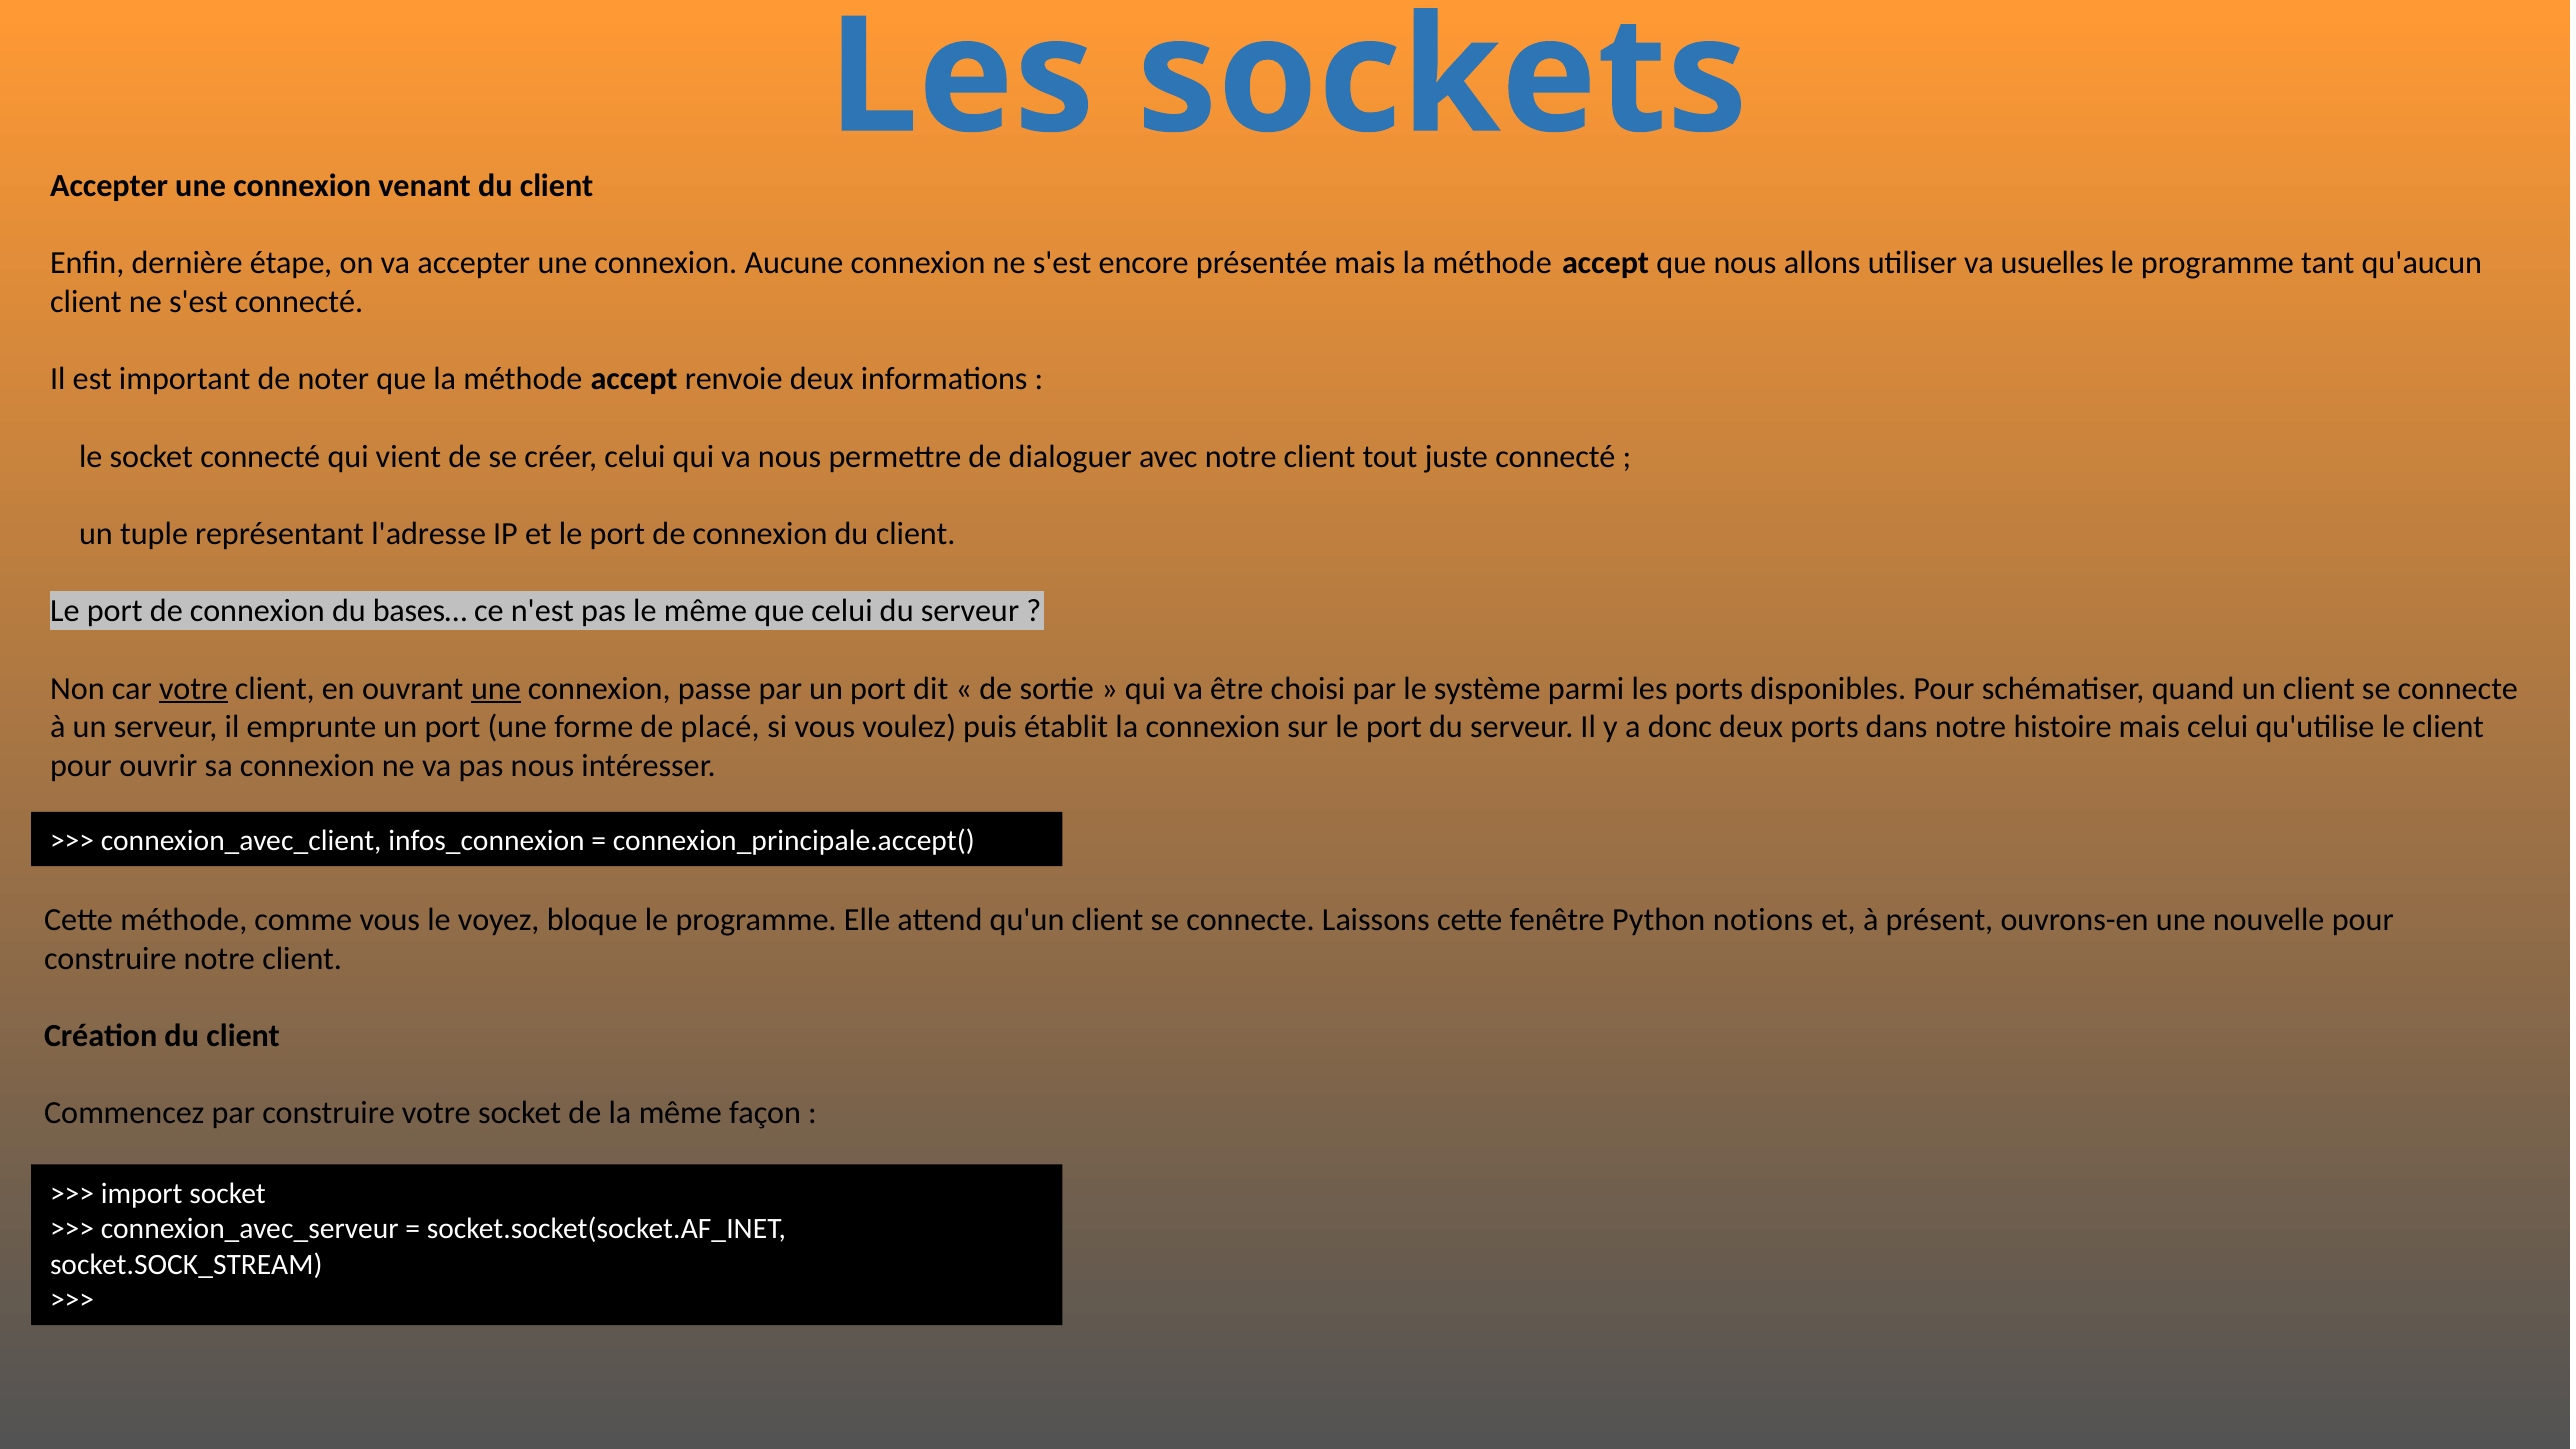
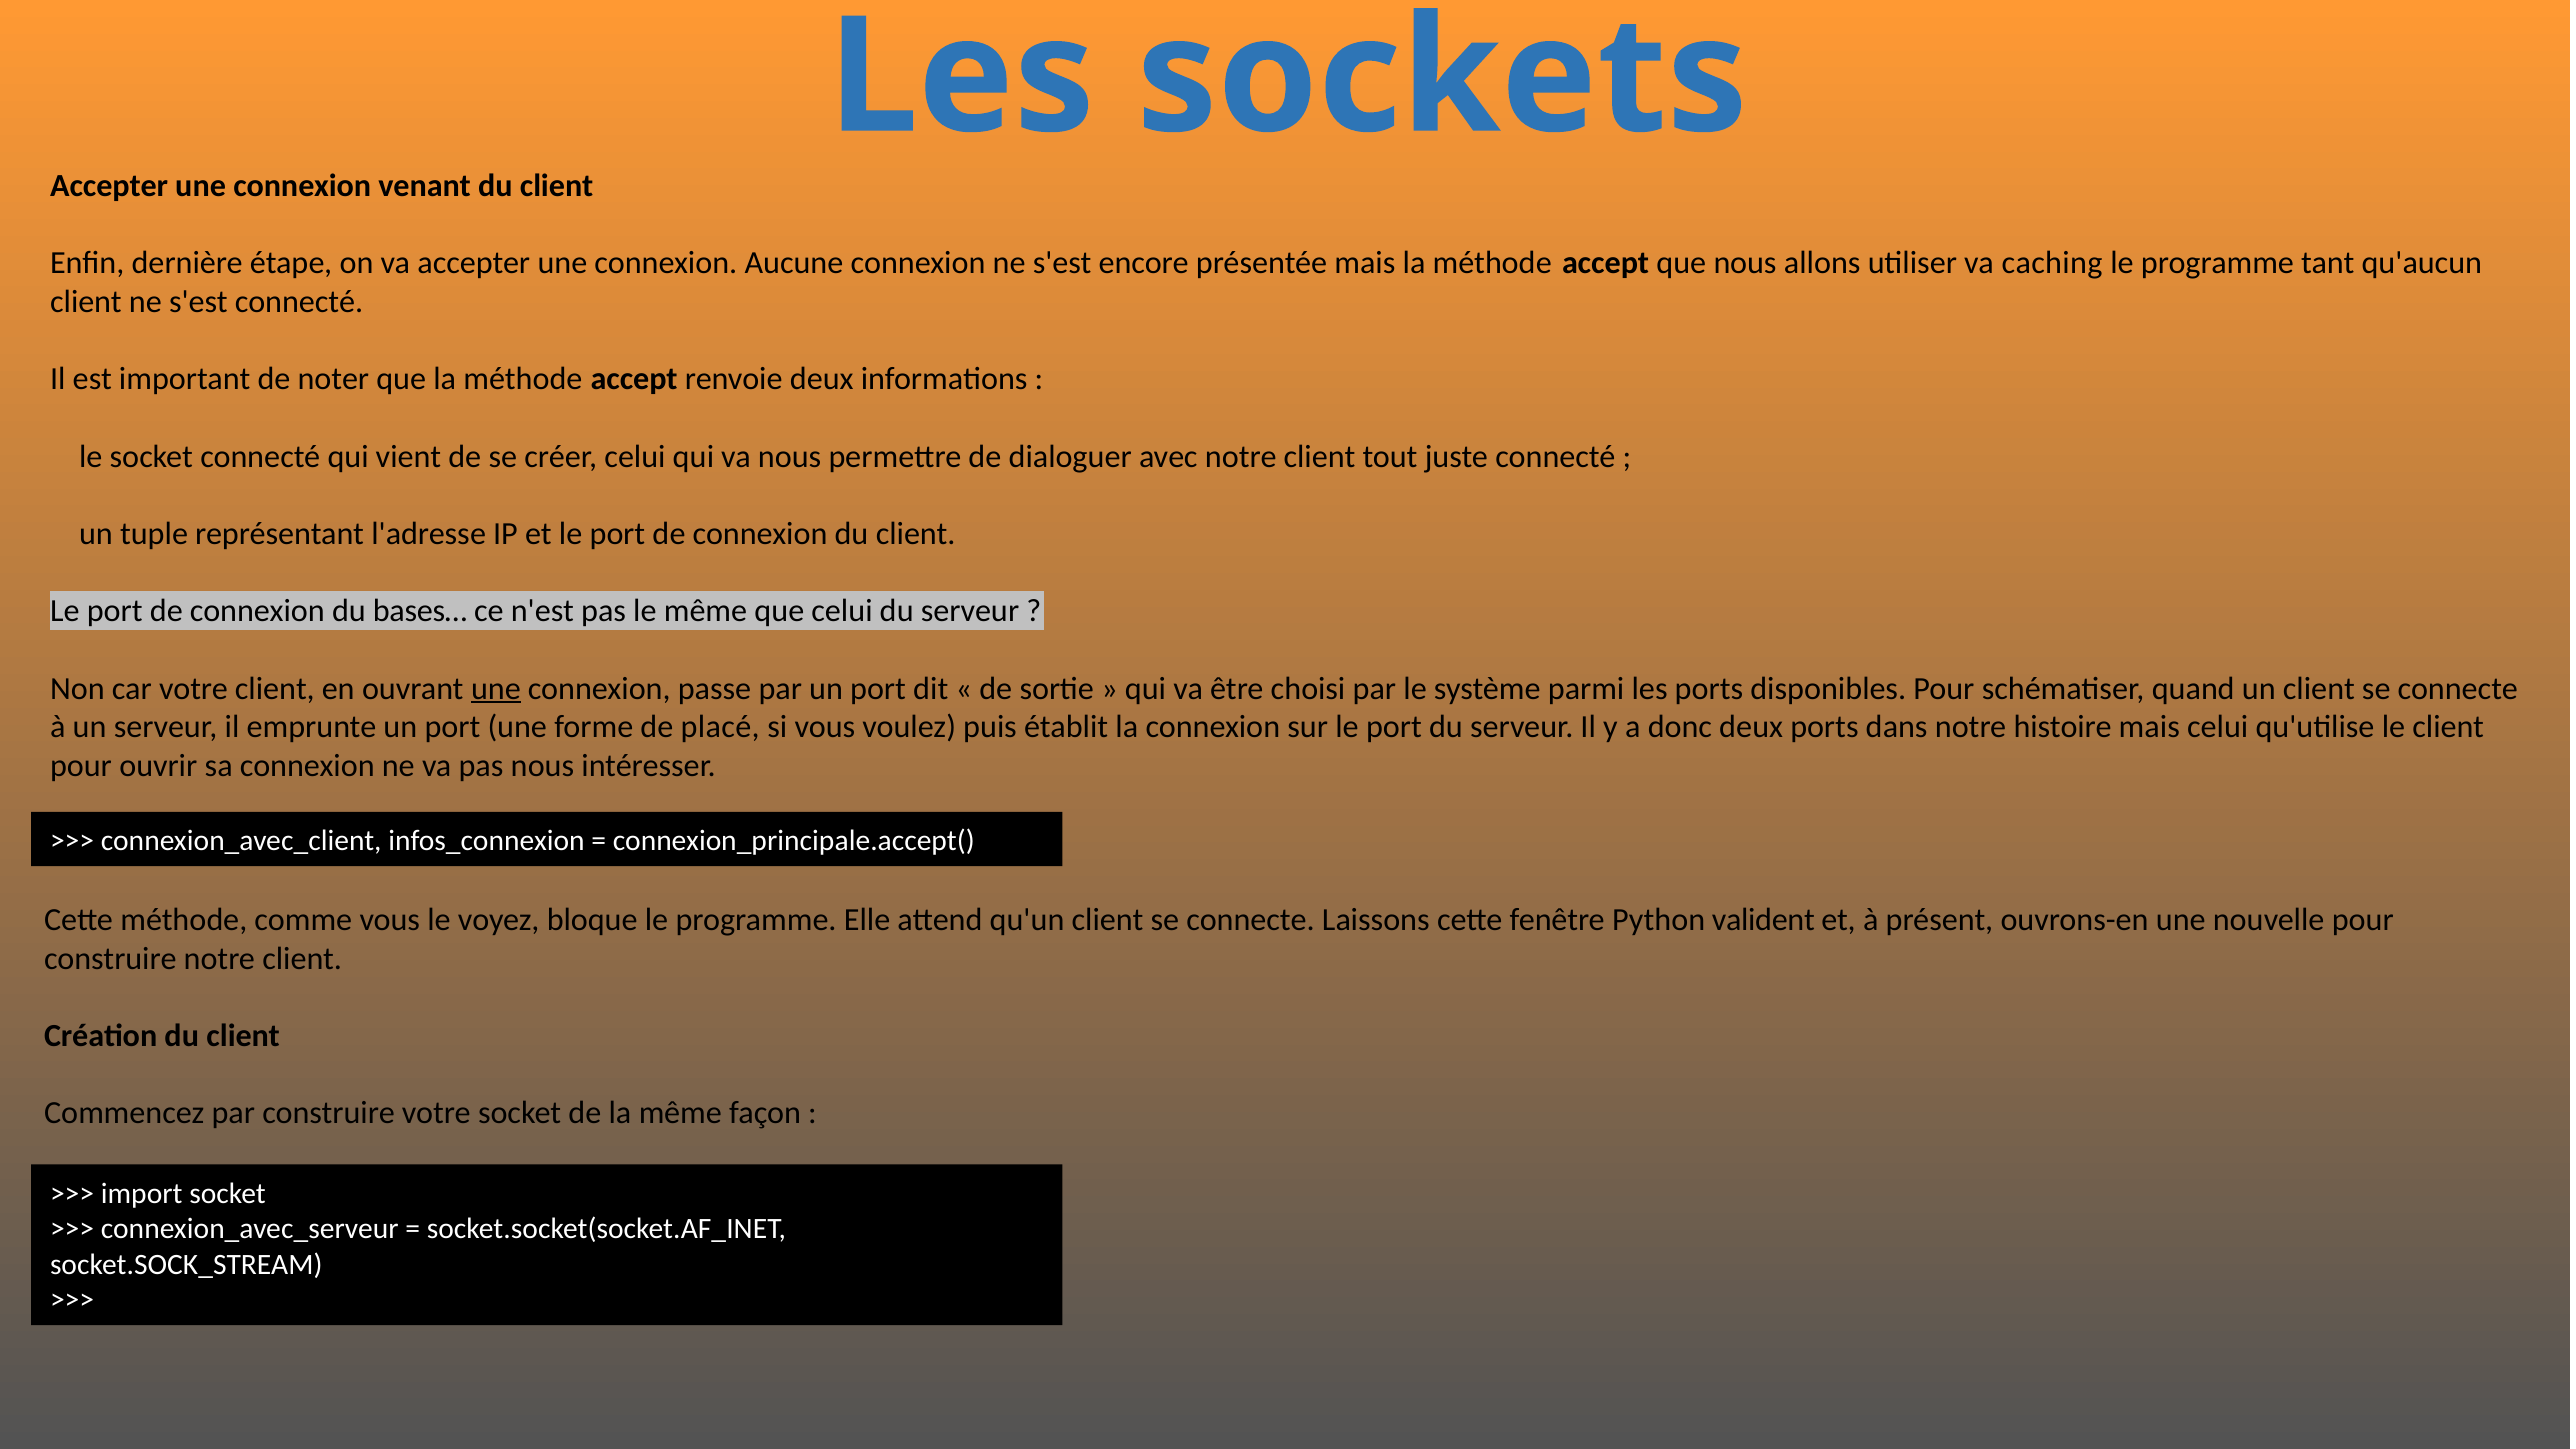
usuelles: usuelles -> caching (2052, 263)
votre underline: present -> none (194, 688)
notions: notions -> valident (1763, 920)
